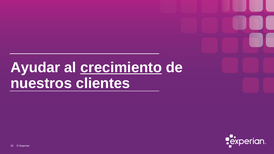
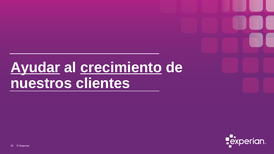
Ayudar underline: none -> present (35, 68)
